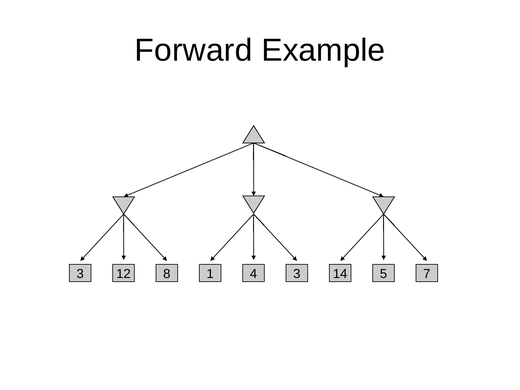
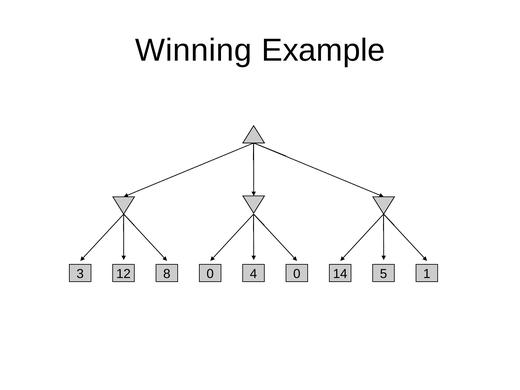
Forward: Forward -> Winning (193, 50)
3 1: 1 -> 0 (210, 274)
4 3: 3 -> 0 (297, 274)
7: 7 -> 1 (427, 274)
